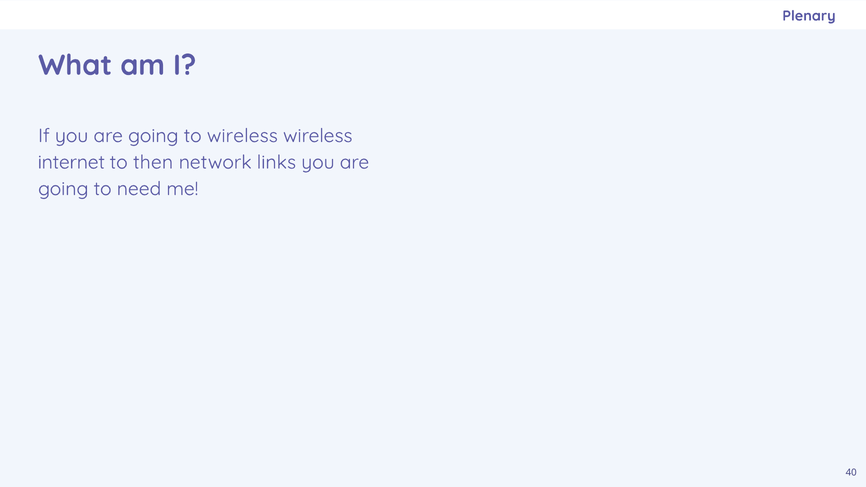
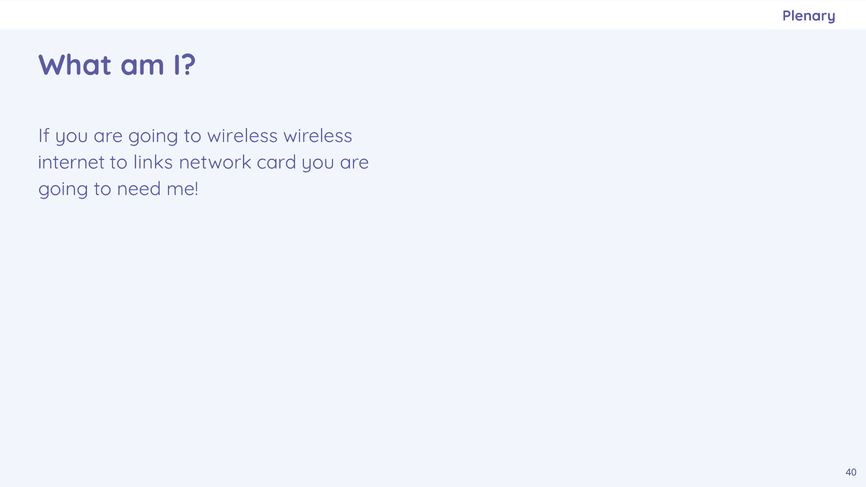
then: then -> links (153, 162)
links: links -> card (277, 162)
